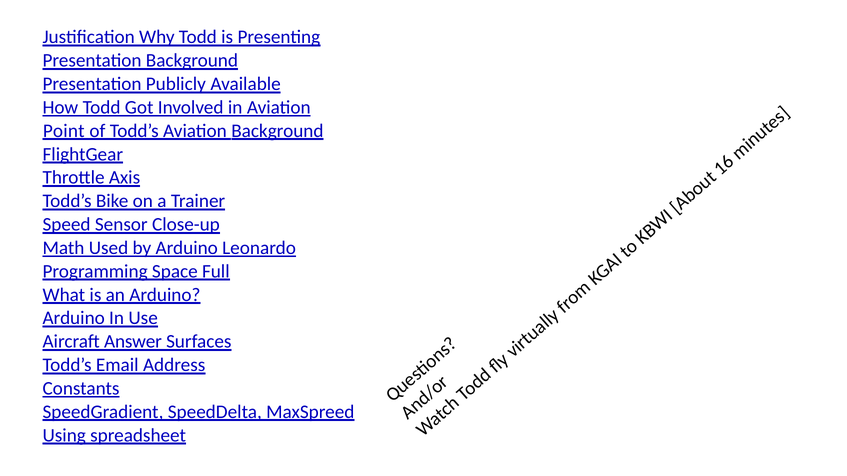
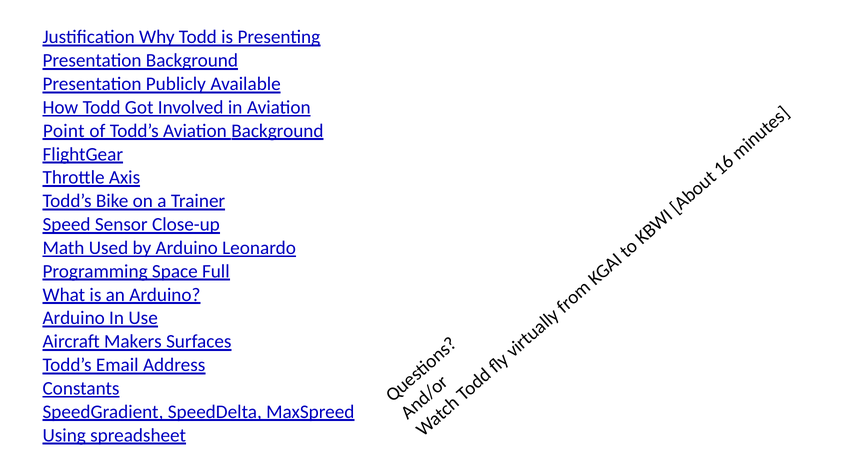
Answer: Answer -> Makers (133, 342)
